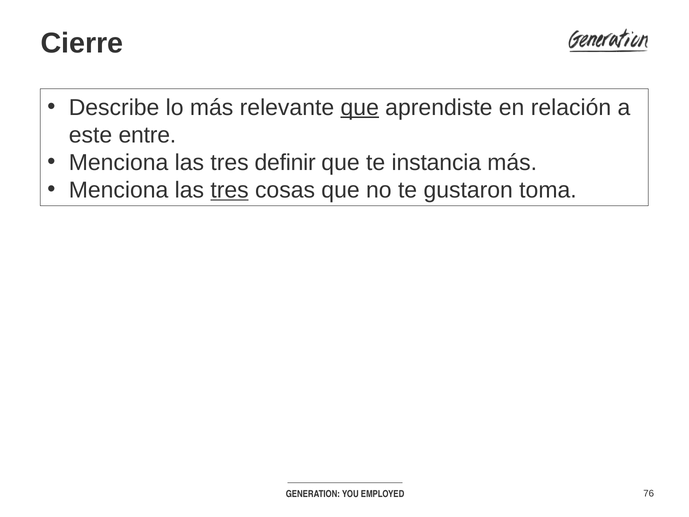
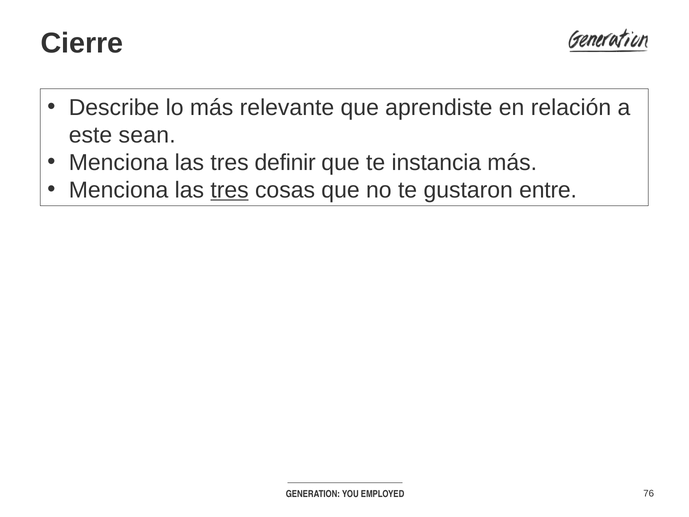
que underline: present -> none (360, 107)
entre: entre -> sean (147, 135)
toma: toma -> entre (548, 190)
